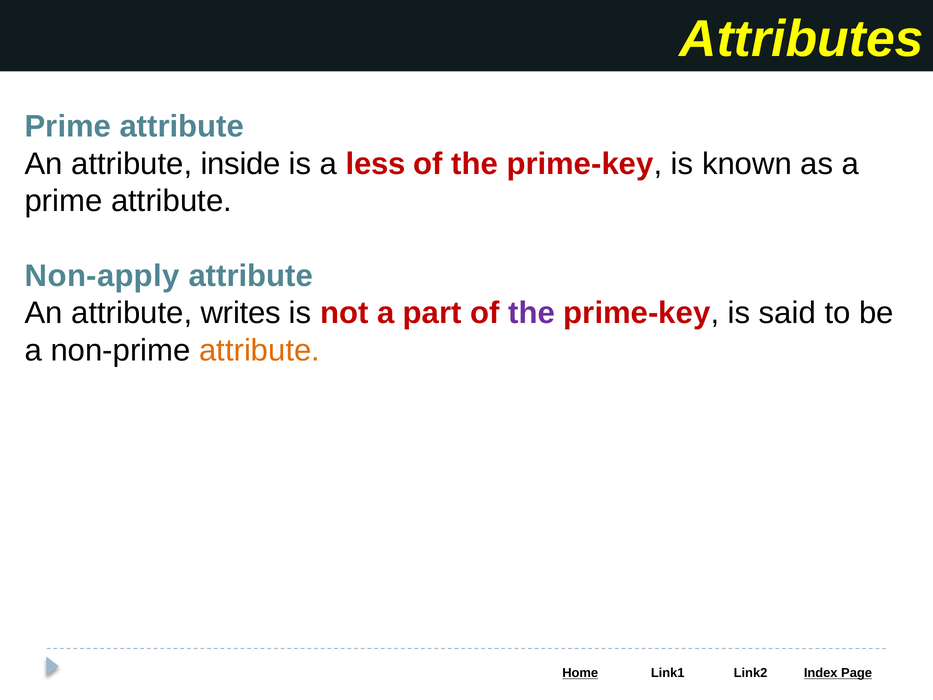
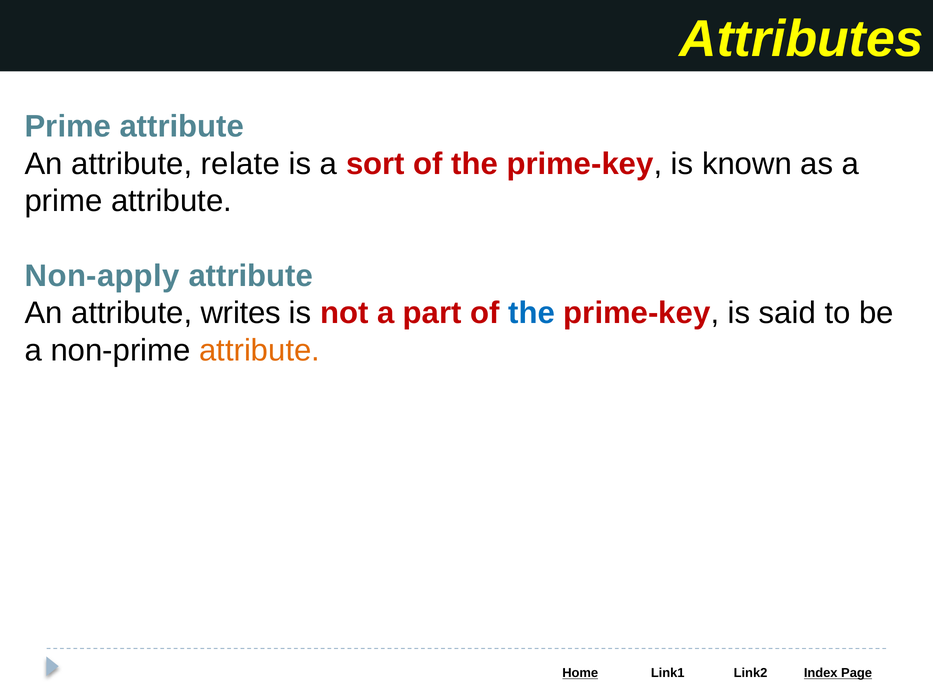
inside: inside -> relate (240, 164)
less: less -> sort (375, 164)
the colour: purple -> blue (532, 313)
